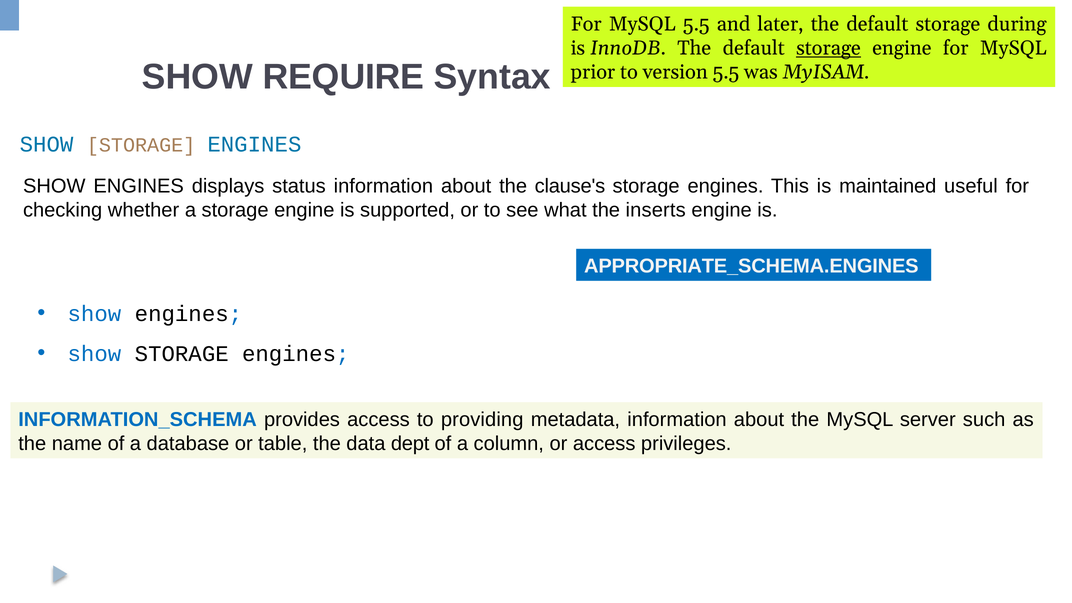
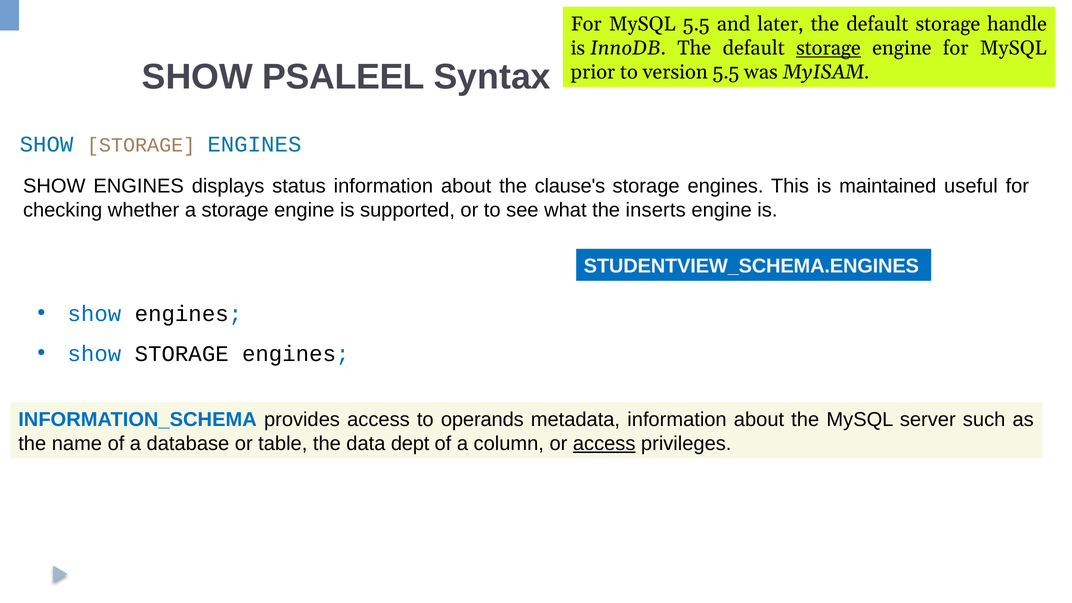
during: during -> handle (1017, 24)
REQUIRE: REQUIRE -> PSALEEL (344, 77)
APPROPRIATE_SCHEMA.ENGINES: APPROPRIATE_SCHEMA.ENGINES -> STUDENTVIEW_SCHEMA.ENGINES (751, 266)
providing: providing -> operands (482, 420)
access underline: none -> present (604, 444)
